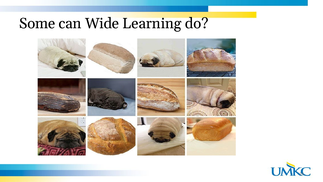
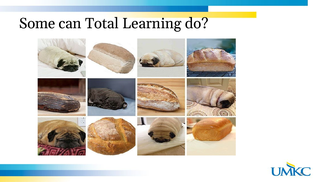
Wide: Wide -> Total (102, 23)
